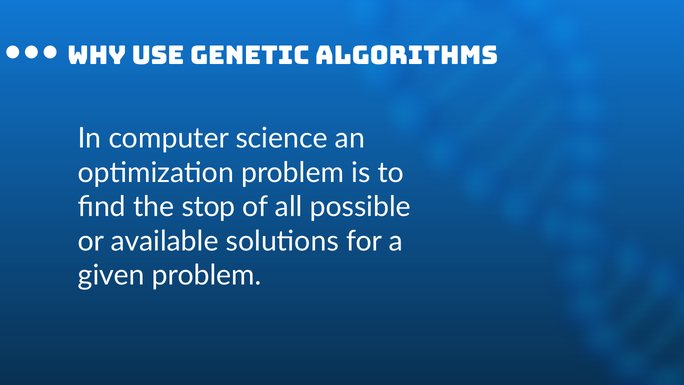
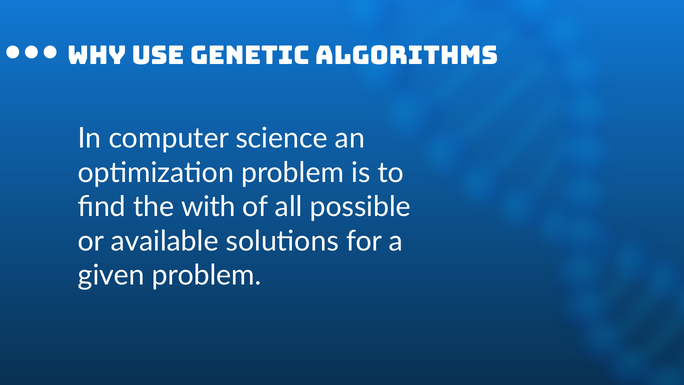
stop: stop -> with (208, 207)
